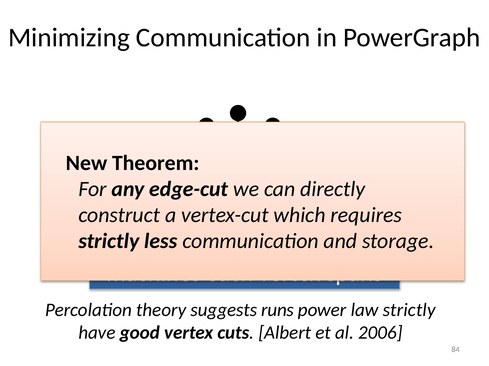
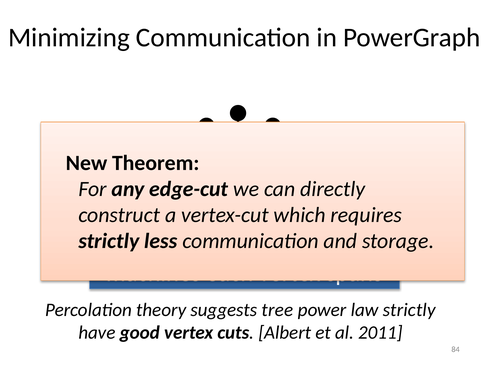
runs: runs -> tree (277, 310)
2006: 2006 -> 2011 (380, 333)
